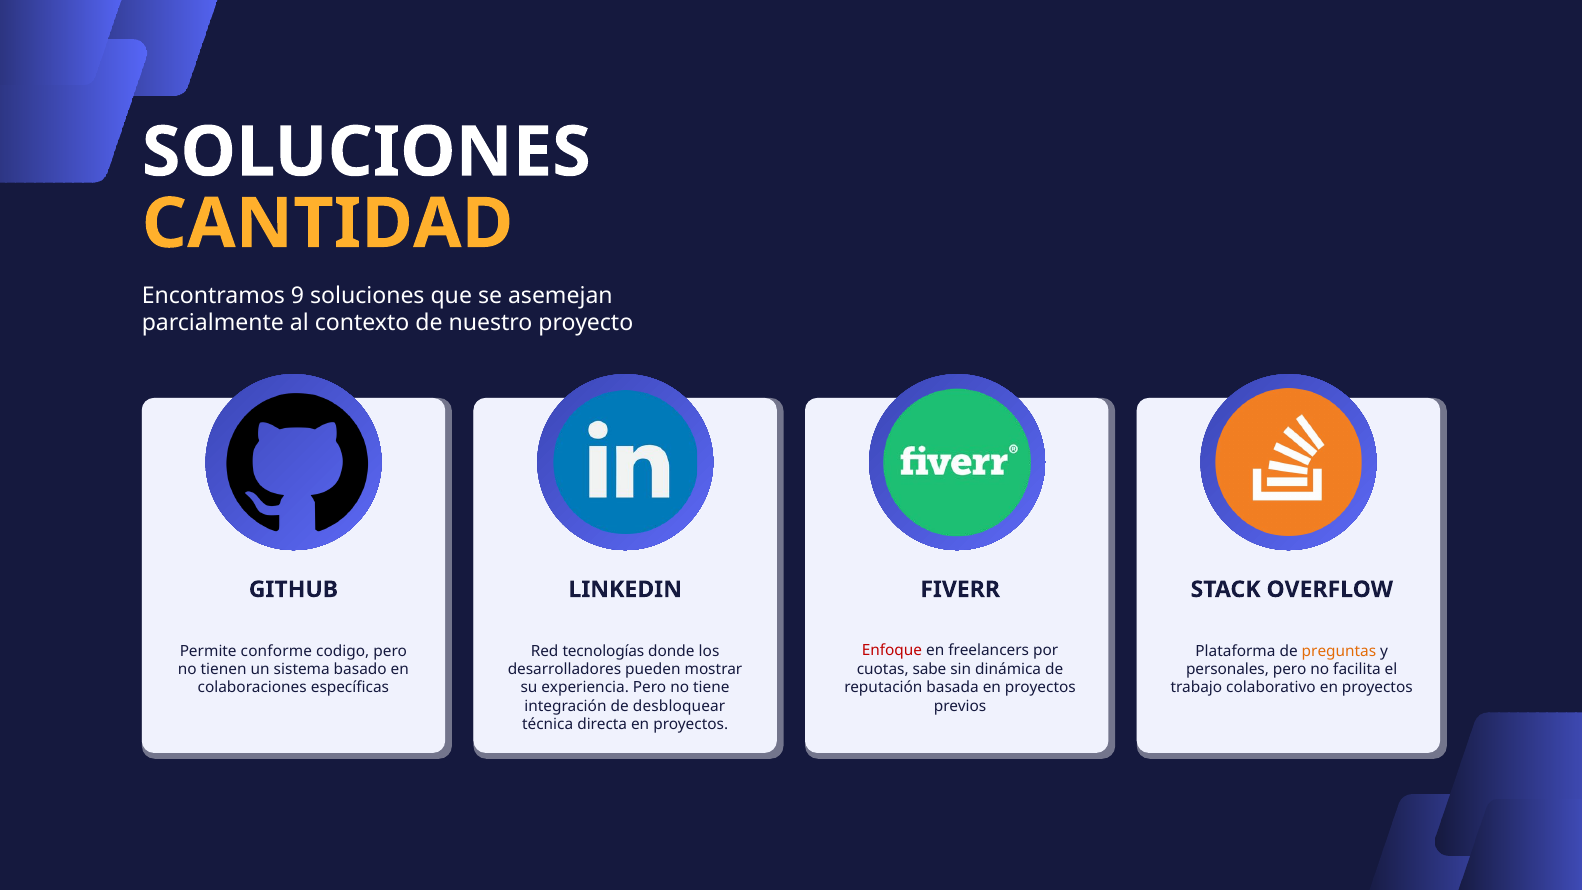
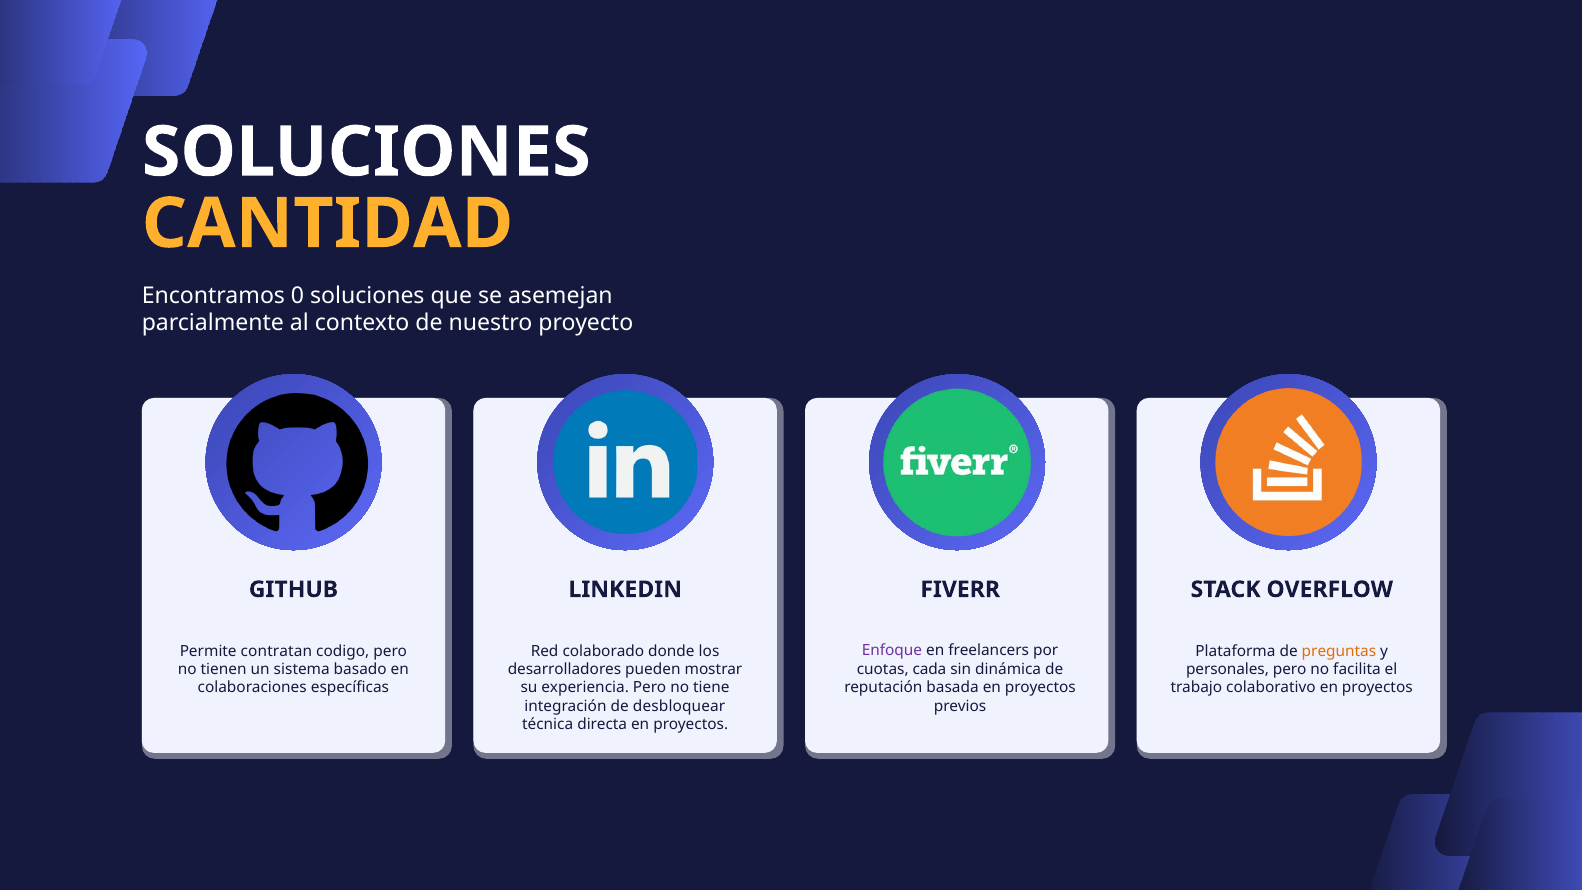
9: 9 -> 0 (298, 296)
conforme: conforme -> contratan (276, 651)
tecnologías: tecnologías -> colaborado (603, 651)
Enfoque colour: red -> purple (892, 651)
sabe: sabe -> cada (929, 669)
